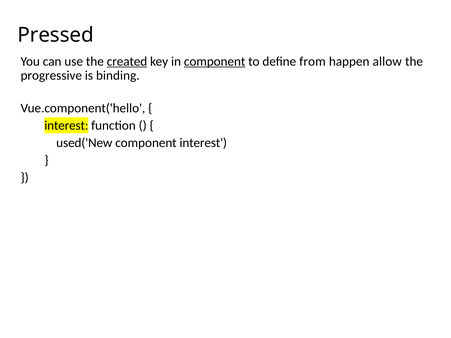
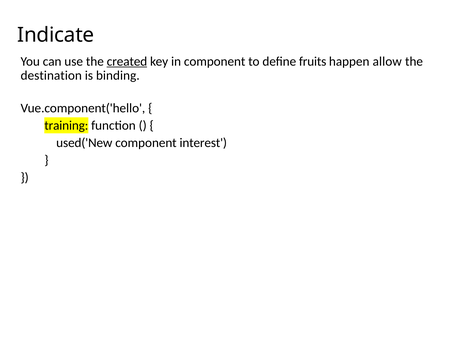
Pressed: Pressed -> Indicate (56, 35)
component underline: present -> none (215, 61)
from: from -> fruits (313, 61)
progressive: progressive -> destination (51, 76)
interest: interest -> training (66, 126)
